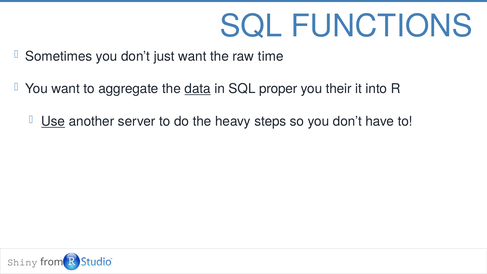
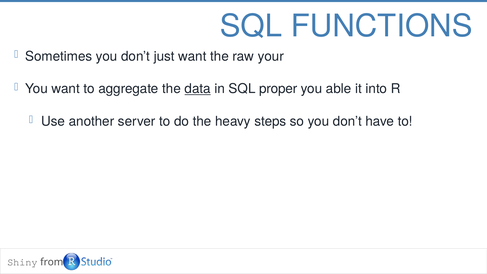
time: time -> your (271, 56)
their: their -> able (339, 89)
Use underline: present -> none (53, 121)
